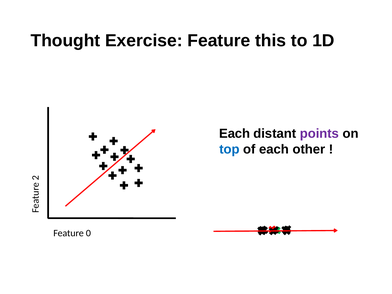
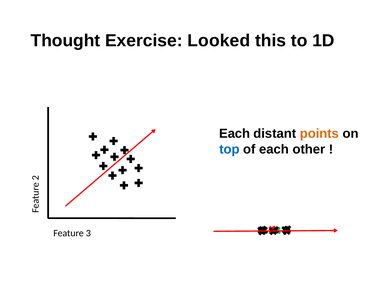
Exercise Feature: Feature -> Looked (219, 41)
points colour: purple -> orange (319, 134)
0: 0 -> 3 (88, 233)
